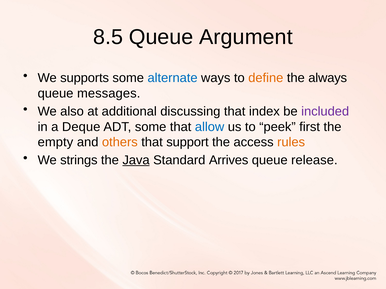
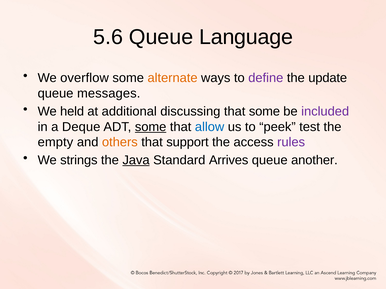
8.5: 8.5 -> 5.6 (108, 37)
Argument: Argument -> Language (246, 37)
supports: supports -> overflow (85, 78)
alternate colour: blue -> orange (173, 78)
define colour: orange -> purple (266, 78)
always: always -> update (328, 78)
also: also -> held (72, 112)
that index: index -> some (264, 112)
some underline: none -> present (151, 127)
first: first -> test (310, 127)
rules colour: orange -> purple (291, 142)
release: release -> another (314, 160)
